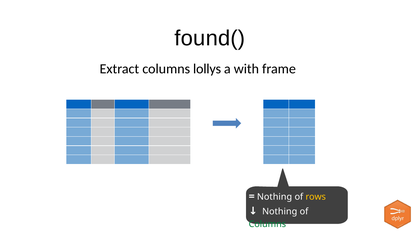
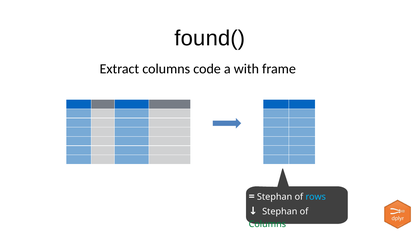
lollys: lollys -> code (207, 69)
Nothing: Nothing -> Stephan (275, 197)
rows colour: yellow -> light blue (316, 197)
Nothing: Nothing -> Stephan (280, 212)
